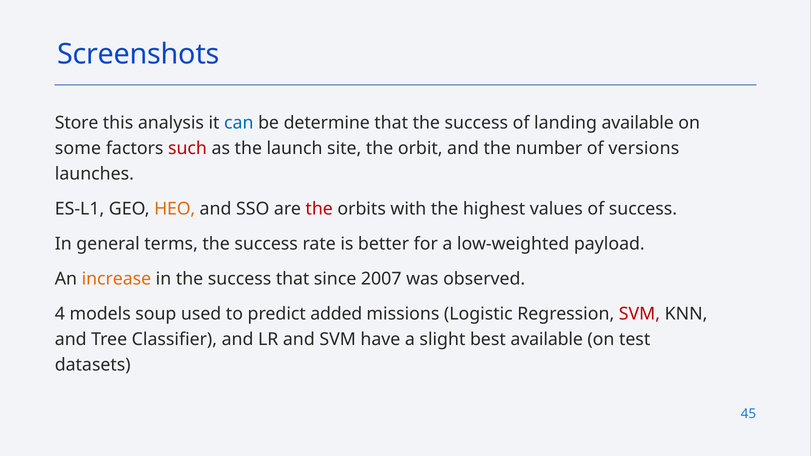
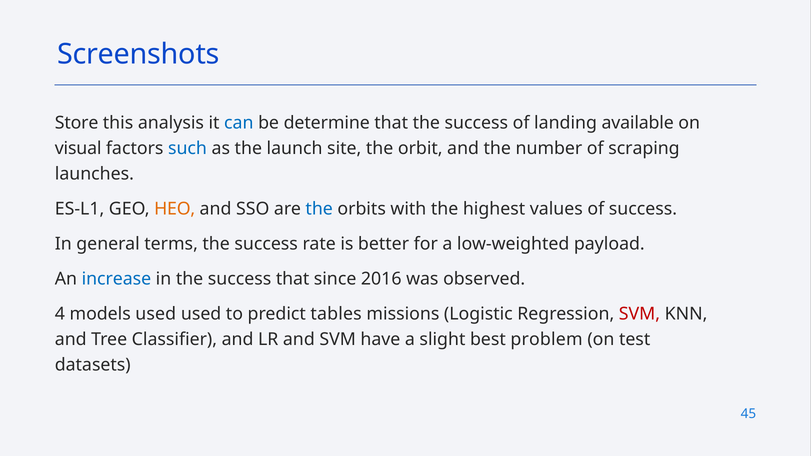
some: some -> visual (78, 148)
such colour: red -> blue (187, 148)
versions: versions -> scraping (644, 148)
the colour: red -> blue (319, 209)
increase colour: orange -> blue (116, 279)
2007: 2007 -> 2016 (381, 279)
models soup: soup -> used (156, 314)
added: added -> tables (336, 314)
best available: available -> problem (547, 339)
